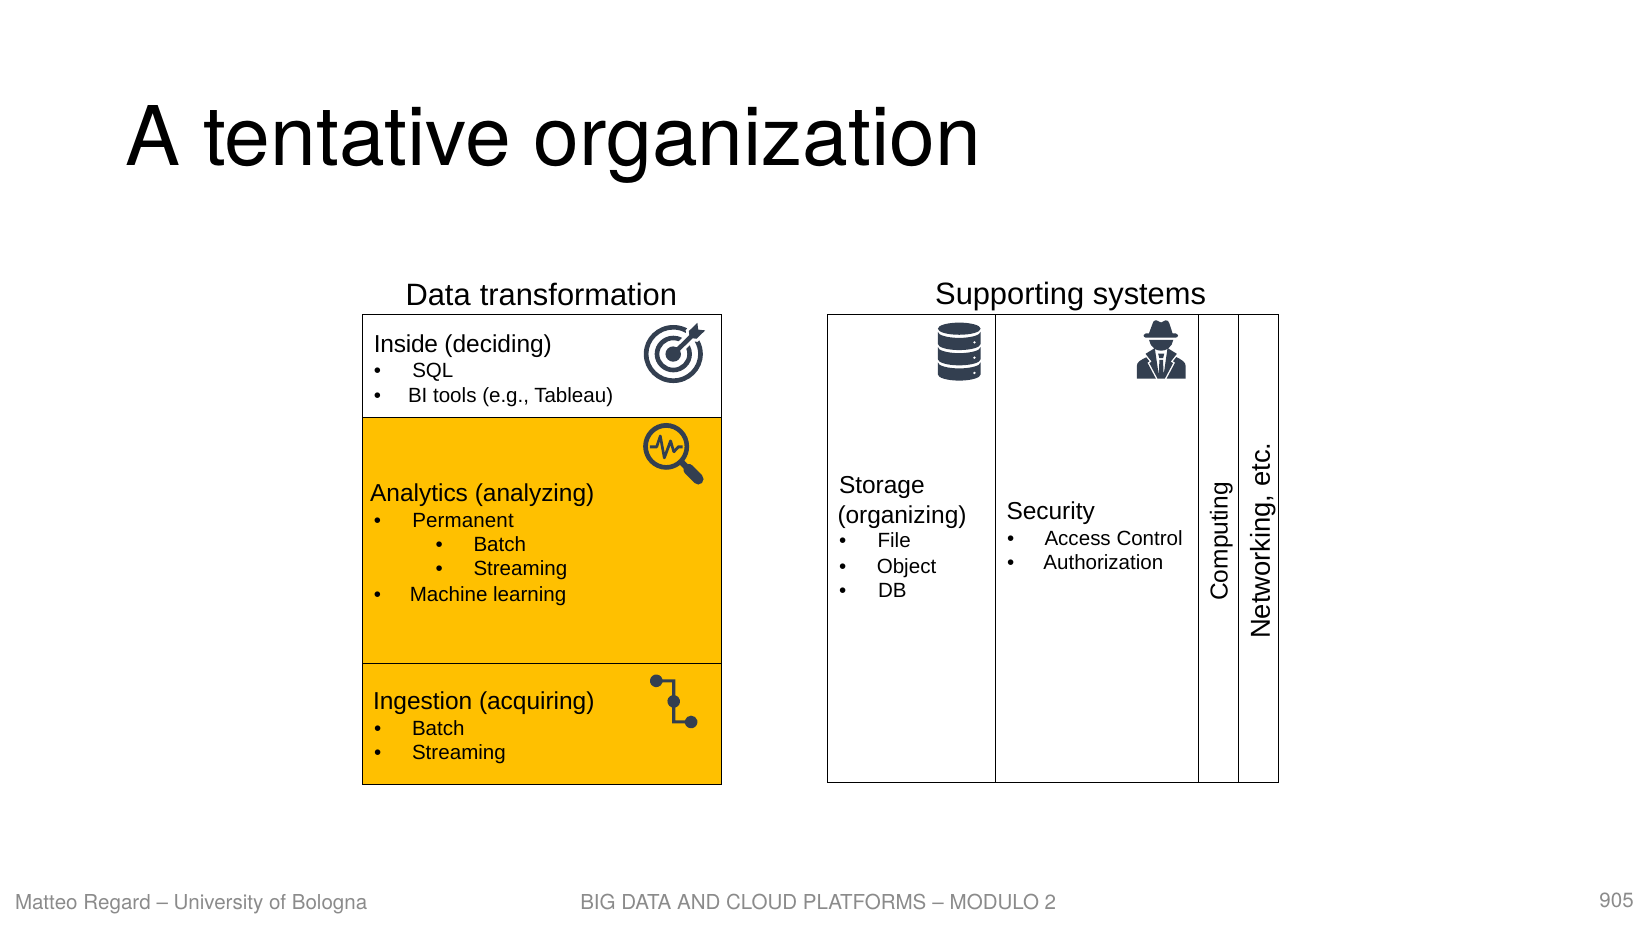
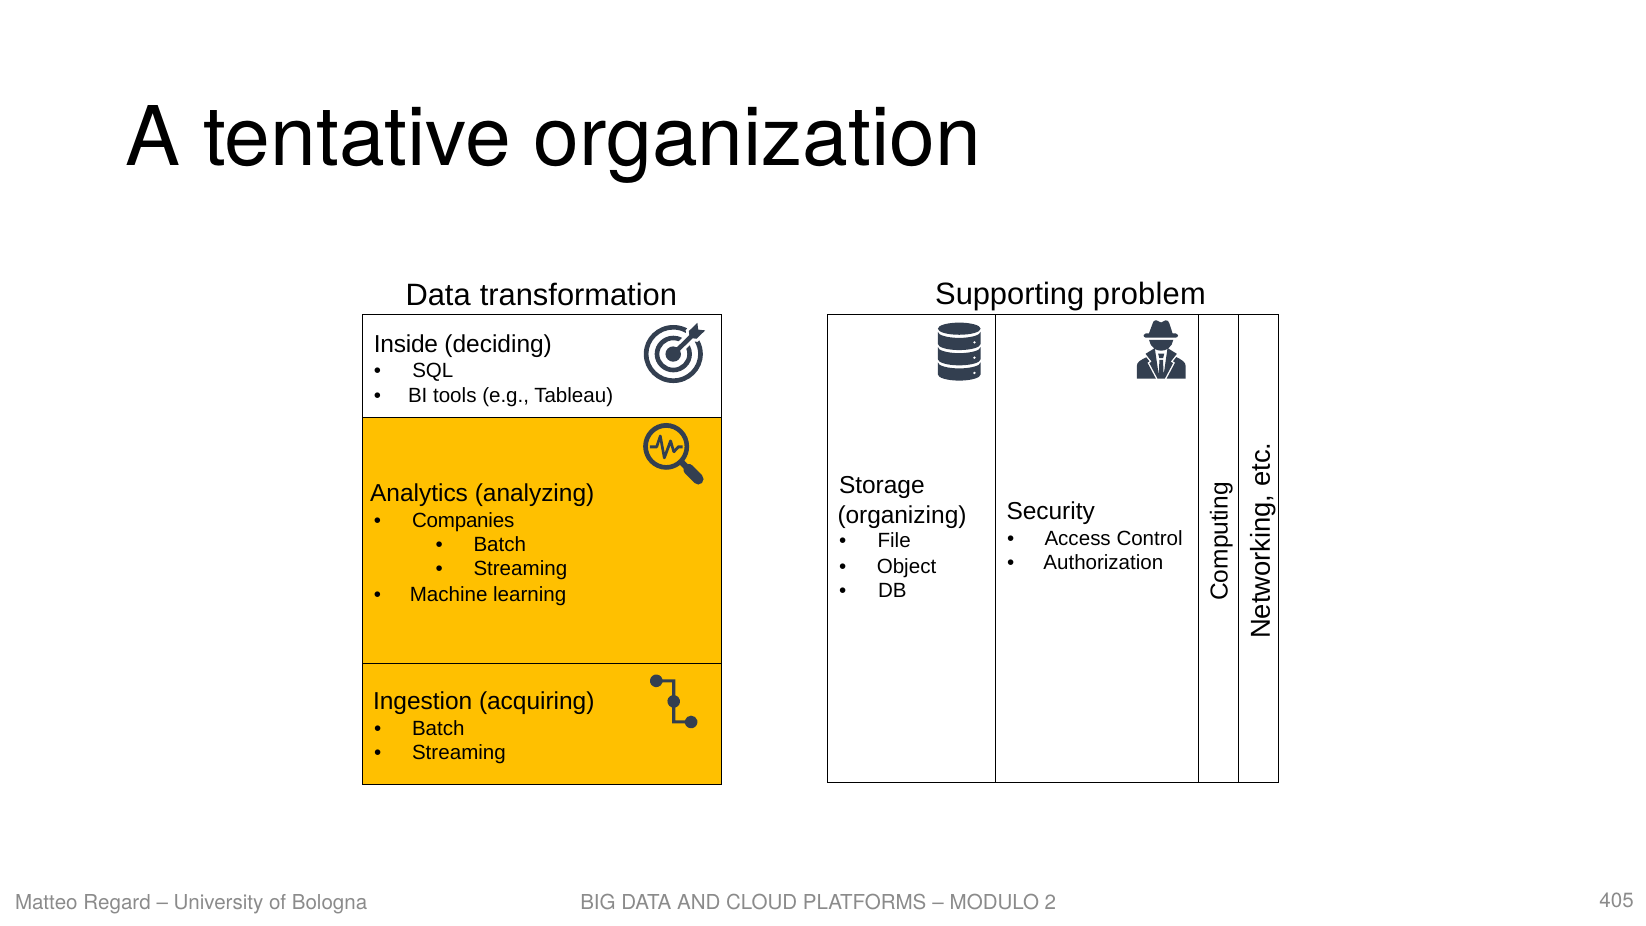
systems: systems -> problem (1149, 294)
Permanent: Permanent -> Companies (463, 520)
905: 905 -> 405 (1617, 900)
